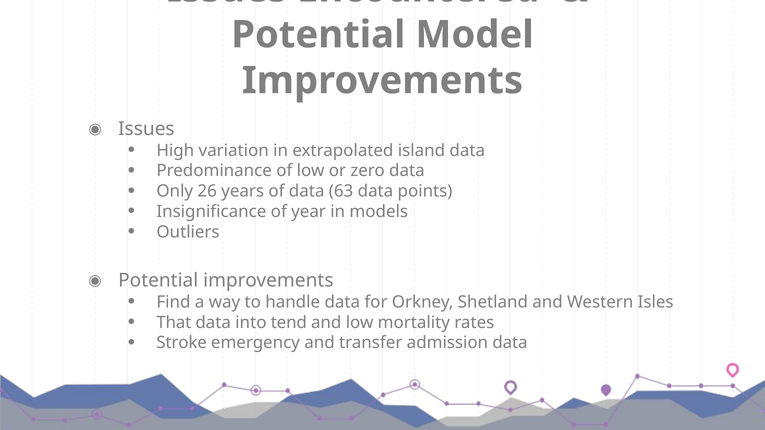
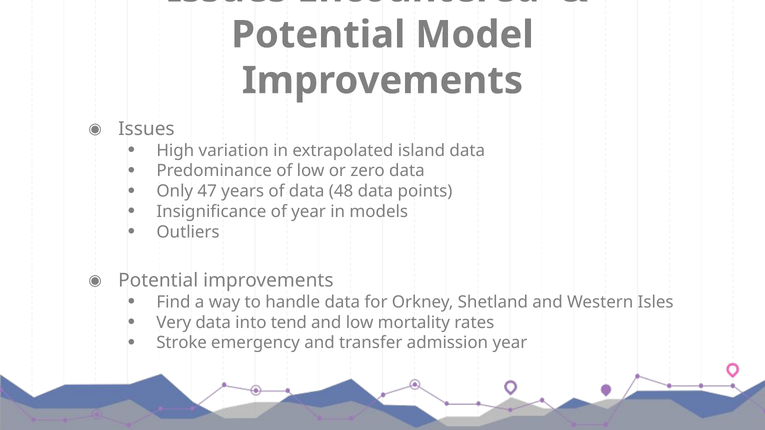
26: 26 -> 47 (207, 191)
63: 63 -> 48 (341, 191)
That: That -> Very (174, 323)
admission data: data -> year (510, 343)
